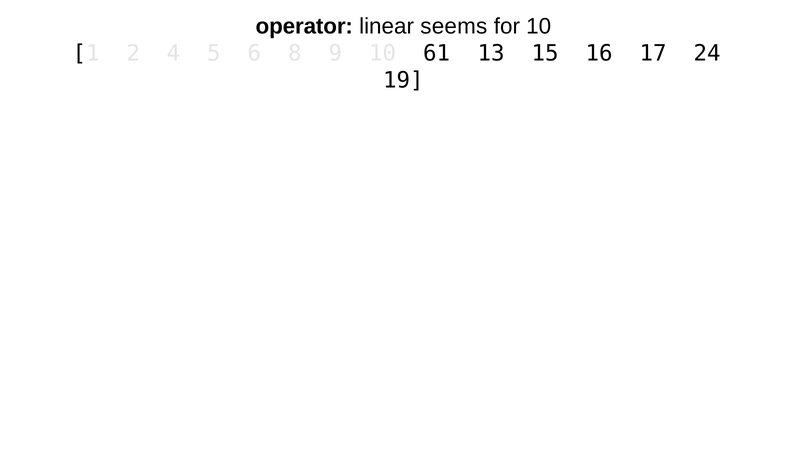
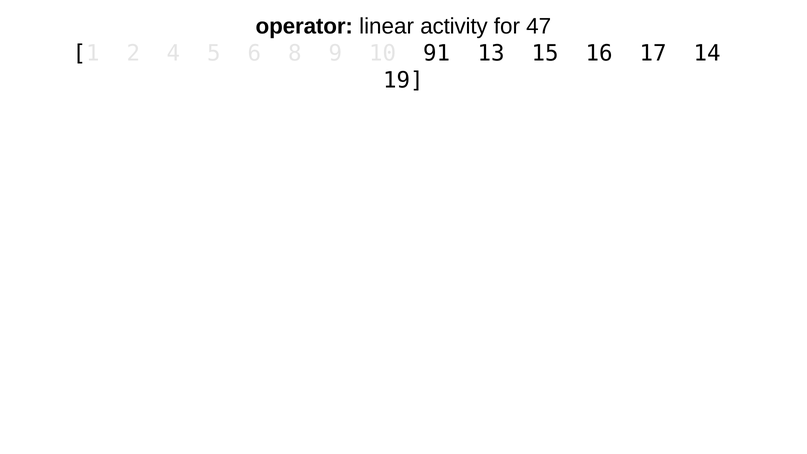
seems: seems -> activity (454, 27)
for 10: 10 -> 47 (539, 27)
61: 61 -> 91 (437, 53)
24: 24 -> 14 (707, 53)
